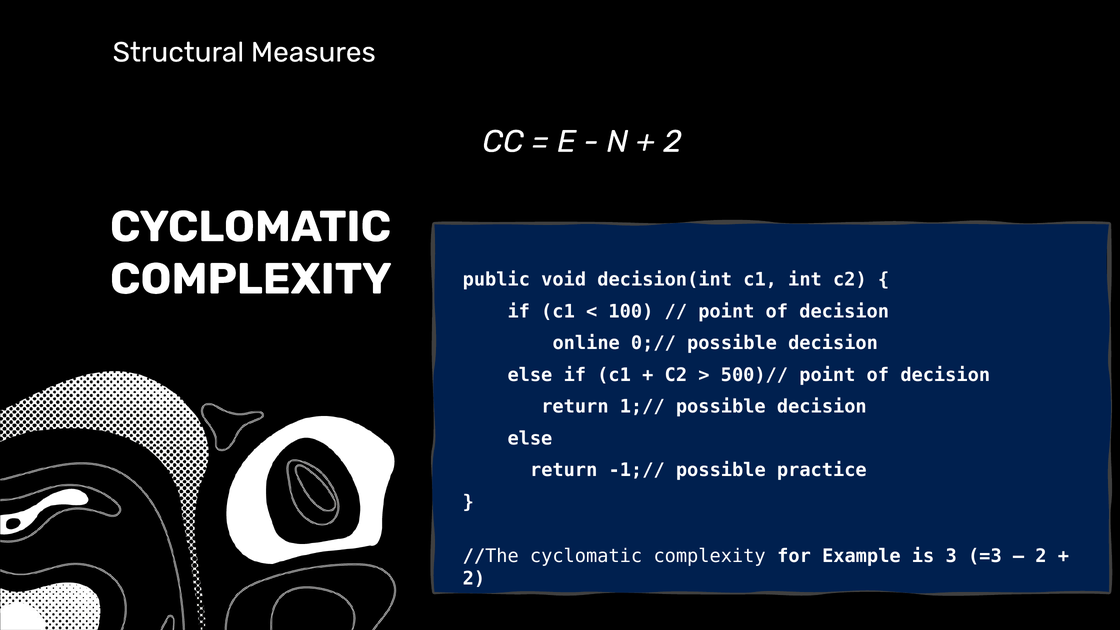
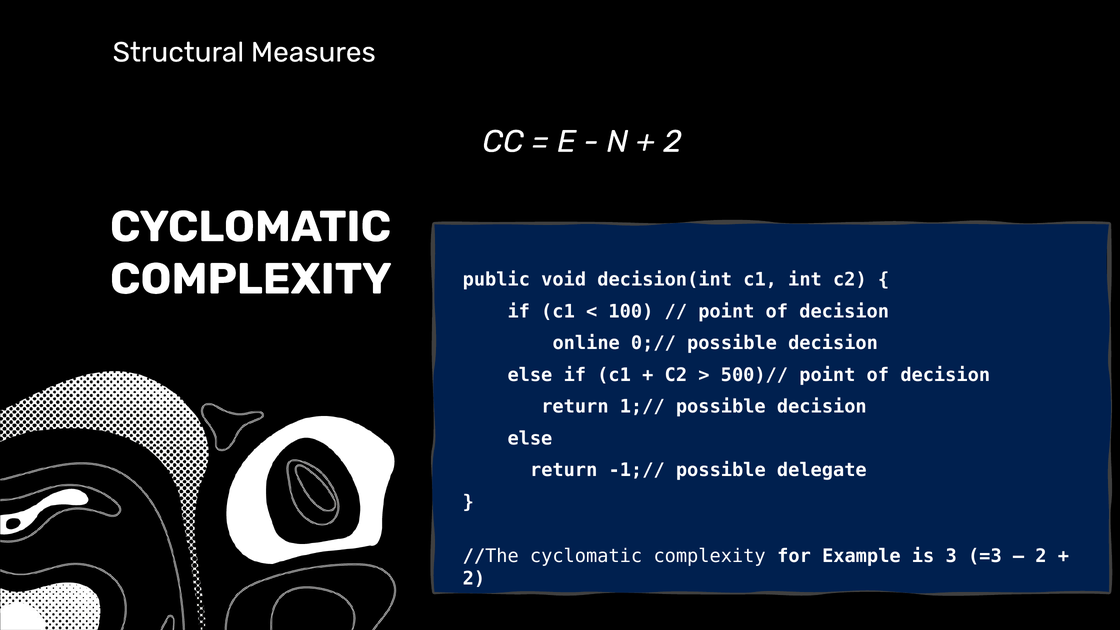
practice: practice -> delegate (822, 470)
